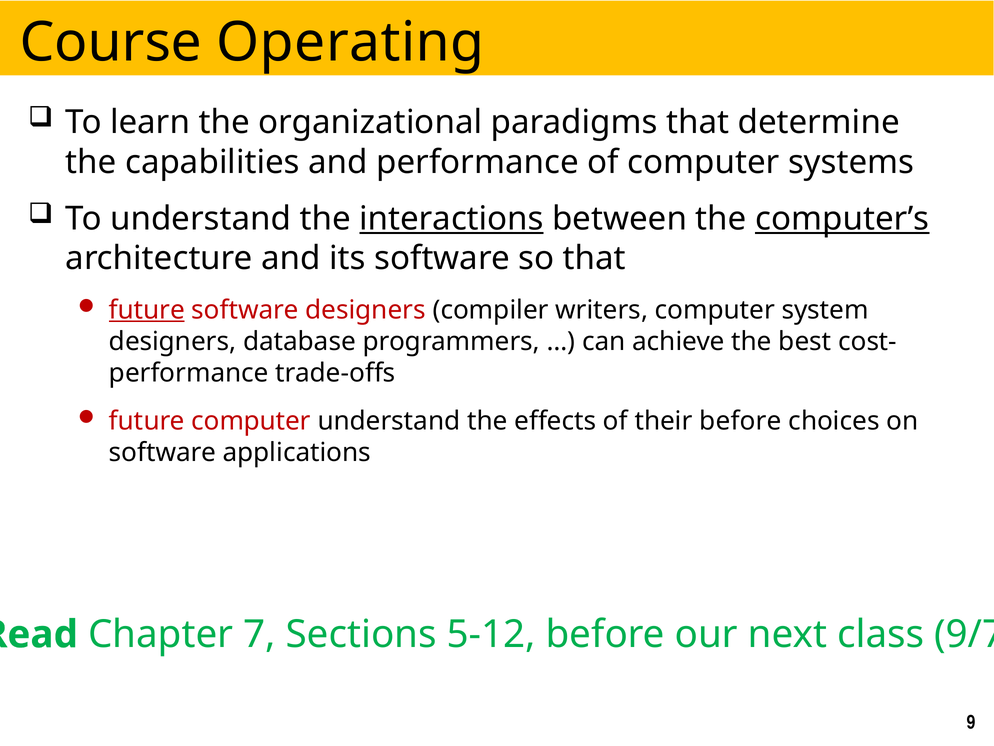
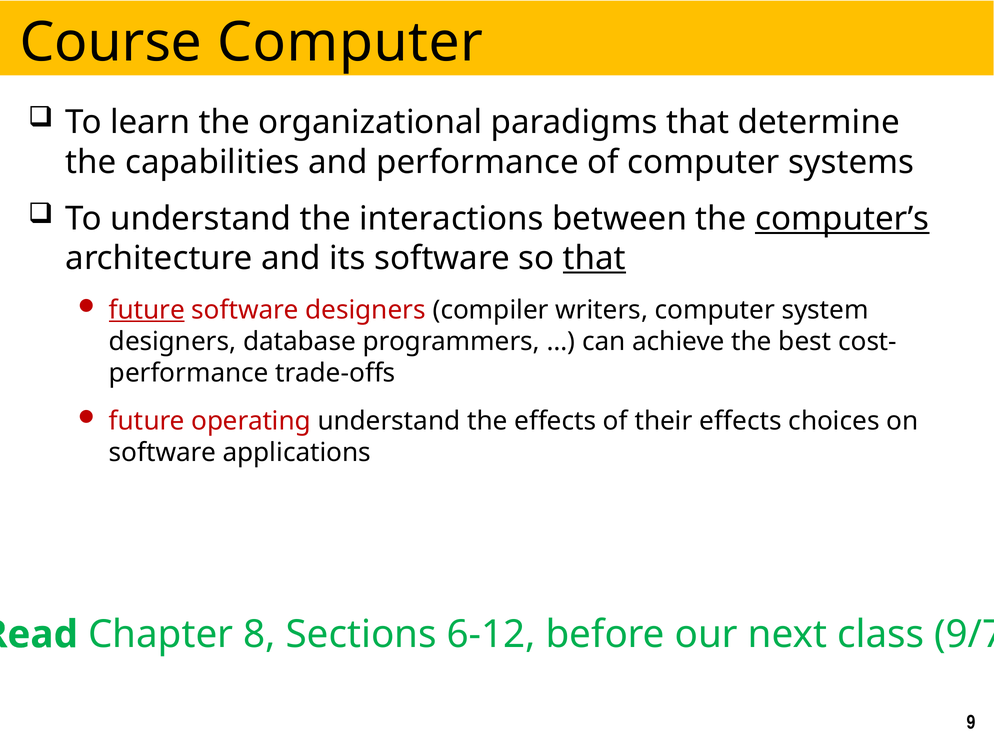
Course Operating: Operating -> Computer (350, 43)
interactions underline: present -> none (451, 218)
that underline: none -> present (594, 258)
future computer: computer -> operating (251, 421)
their before: before -> effects (740, 421)
7: 7 -> 8 (260, 634)
5-12: 5-12 -> 6-12 (491, 634)
